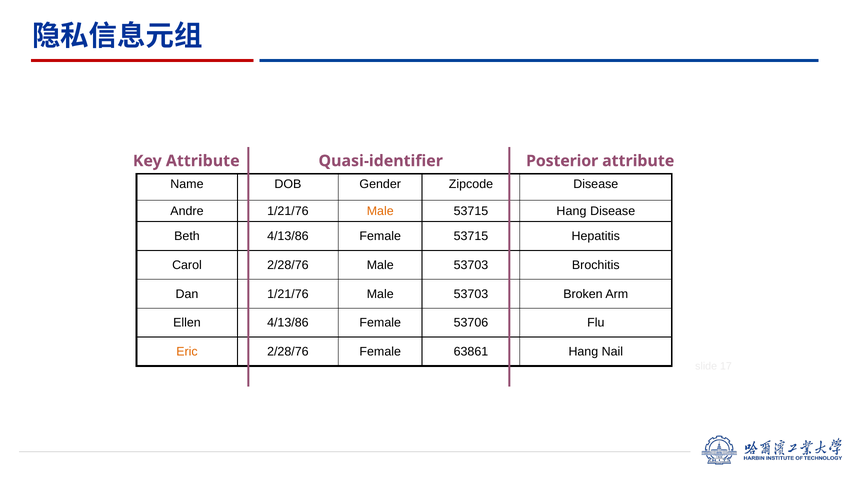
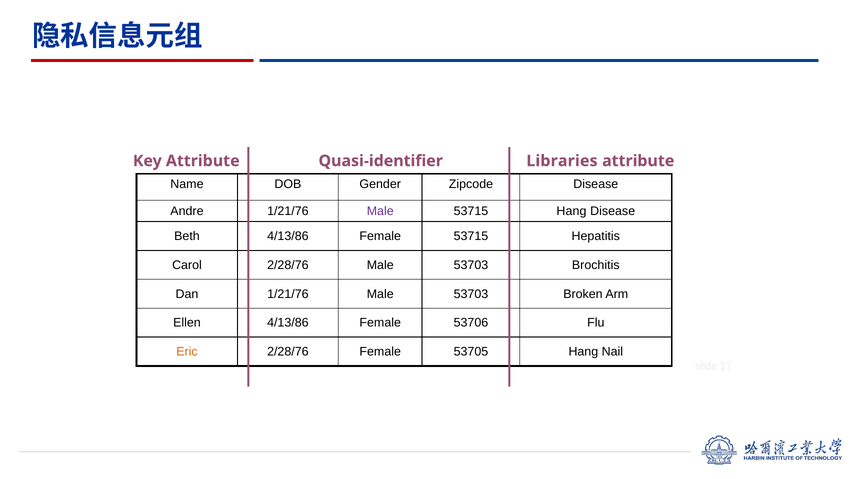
Posterior: Posterior -> Libraries (562, 161)
Male colour: orange -> purple (380, 211)
63861: 63861 -> 53705 (471, 352)
